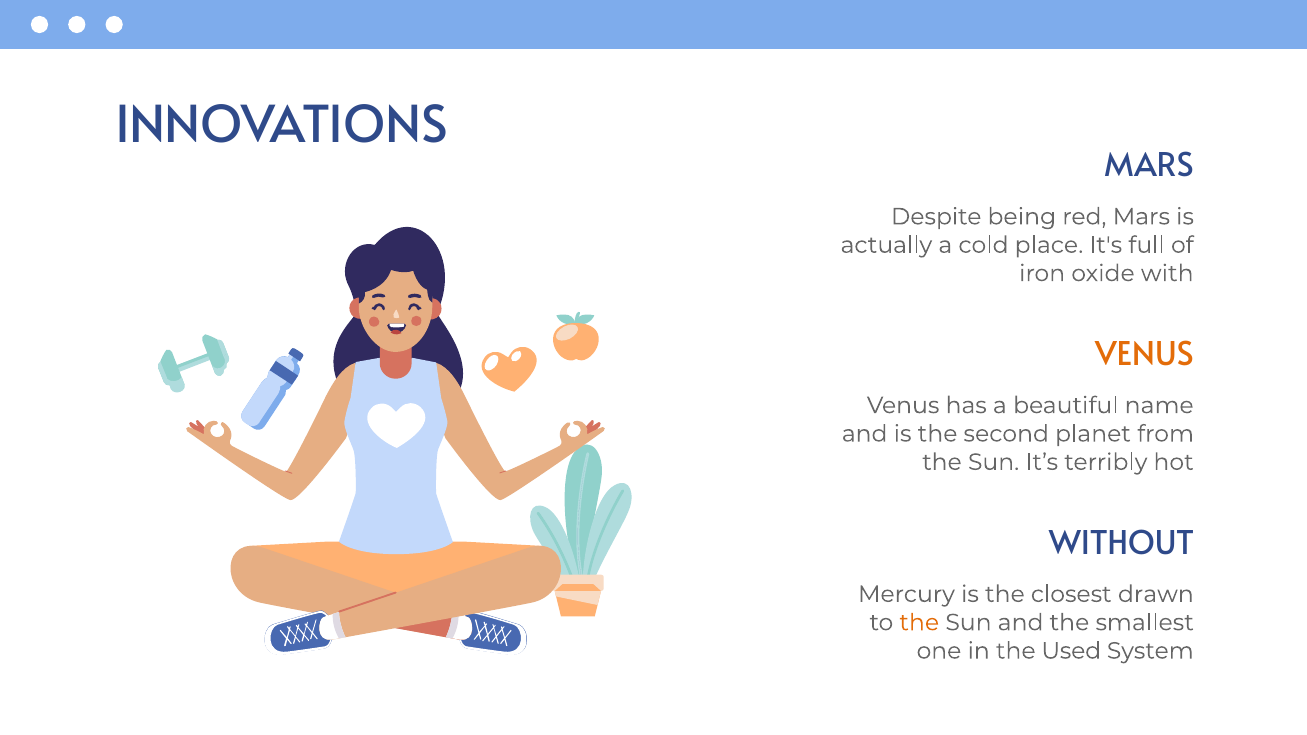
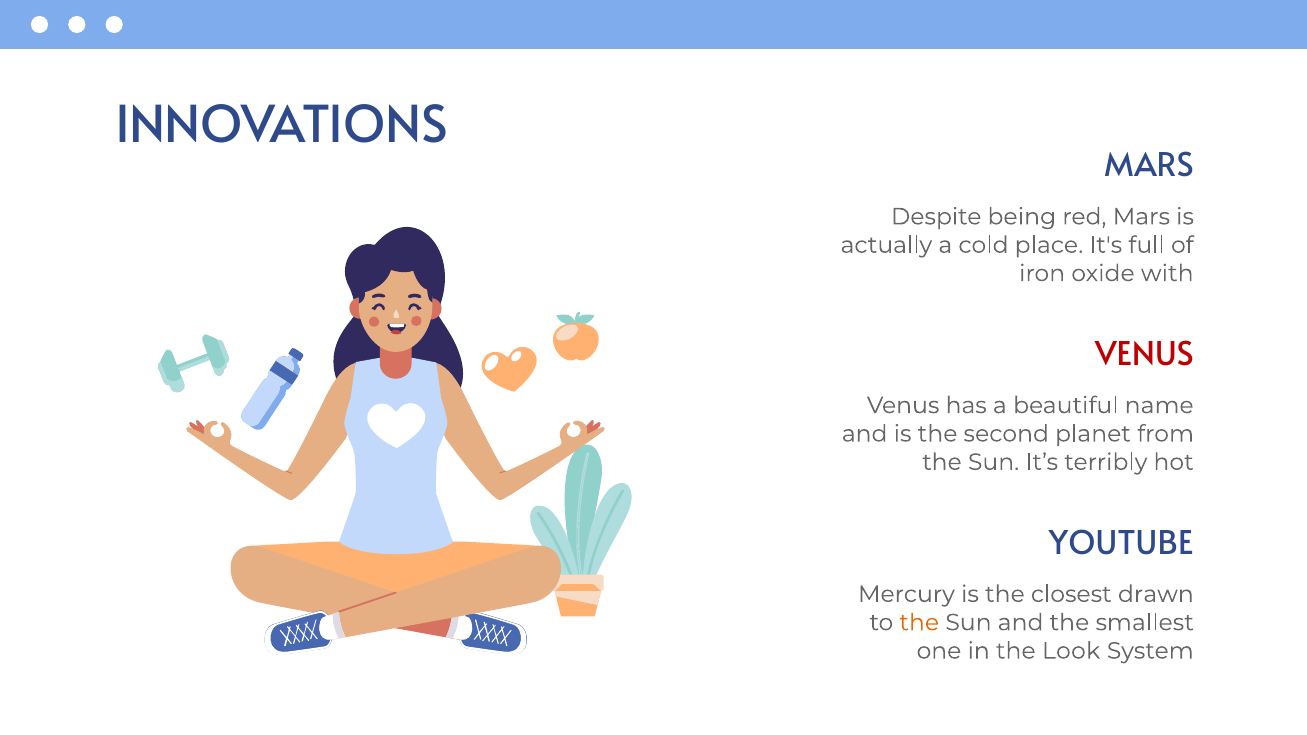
VENUS colour: orange -> red (1144, 355)
WITHOUT: WITHOUT -> YOUTUBE (1121, 544)
Used: Used -> Look (1071, 651)
